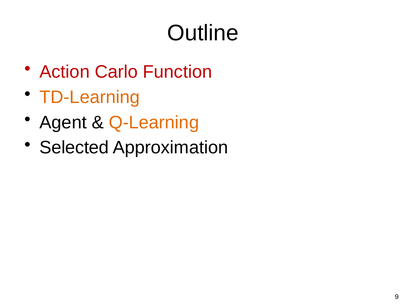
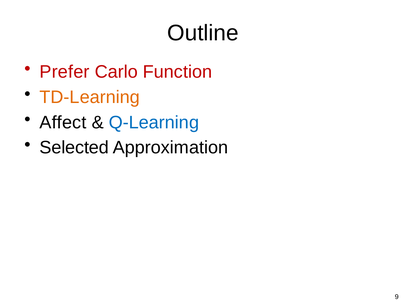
Action: Action -> Prefer (65, 72)
Agent: Agent -> Affect (63, 122)
Q-Learning colour: orange -> blue (154, 122)
